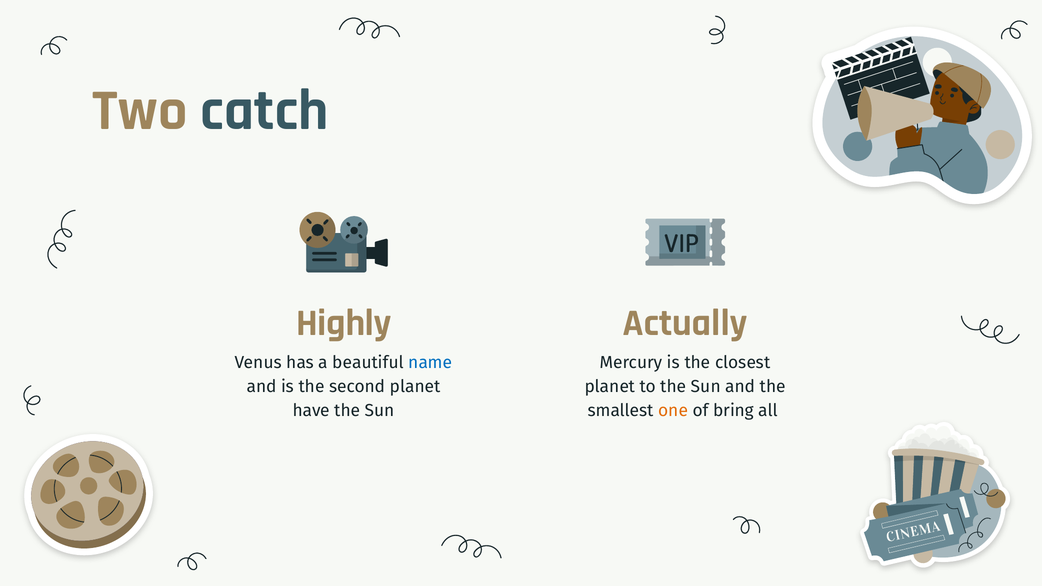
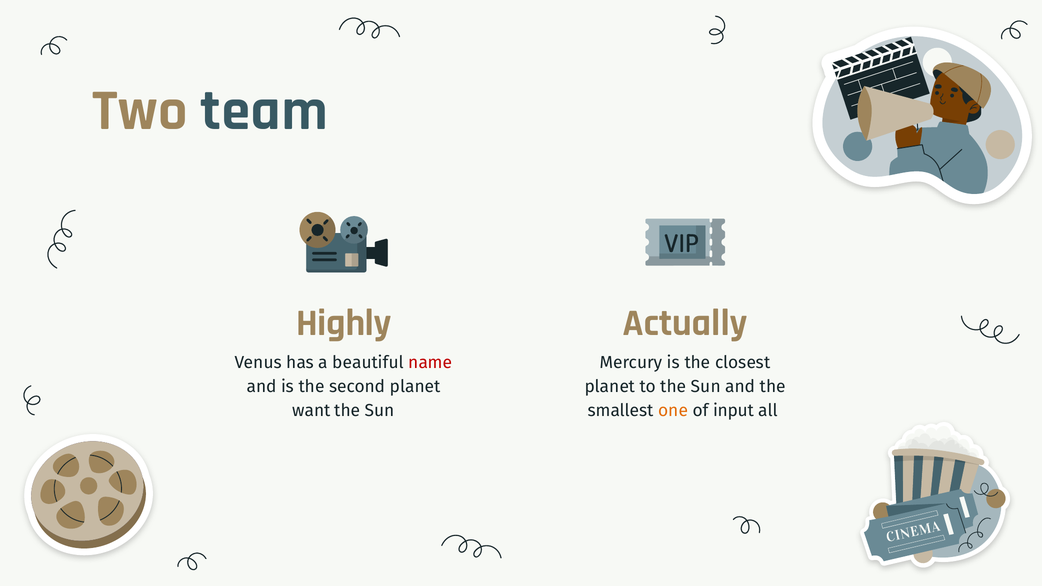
catch: catch -> team (264, 110)
name colour: blue -> red (430, 363)
have: have -> want (311, 411)
bring: bring -> input (734, 411)
